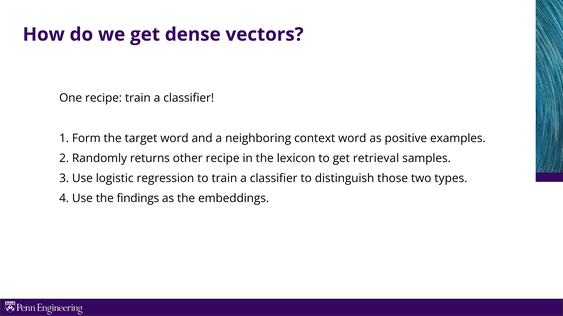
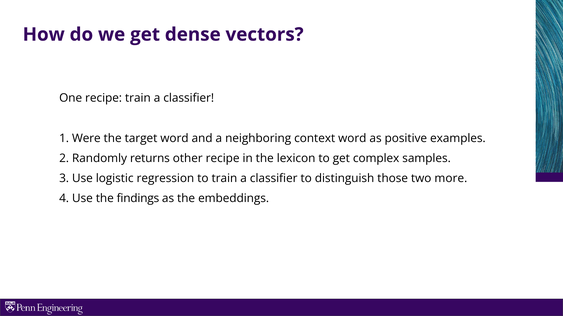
Form: Form -> Were (86, 139)
retrieval: retrieval -> complex (376, 159)
types: types -> more (451, 179)
